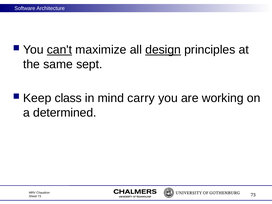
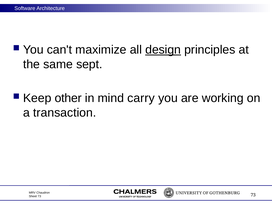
can't underline: present -> none (59, 50)
class: class -> other (68, 98)
determined: determined -> transaction (65, 113)
